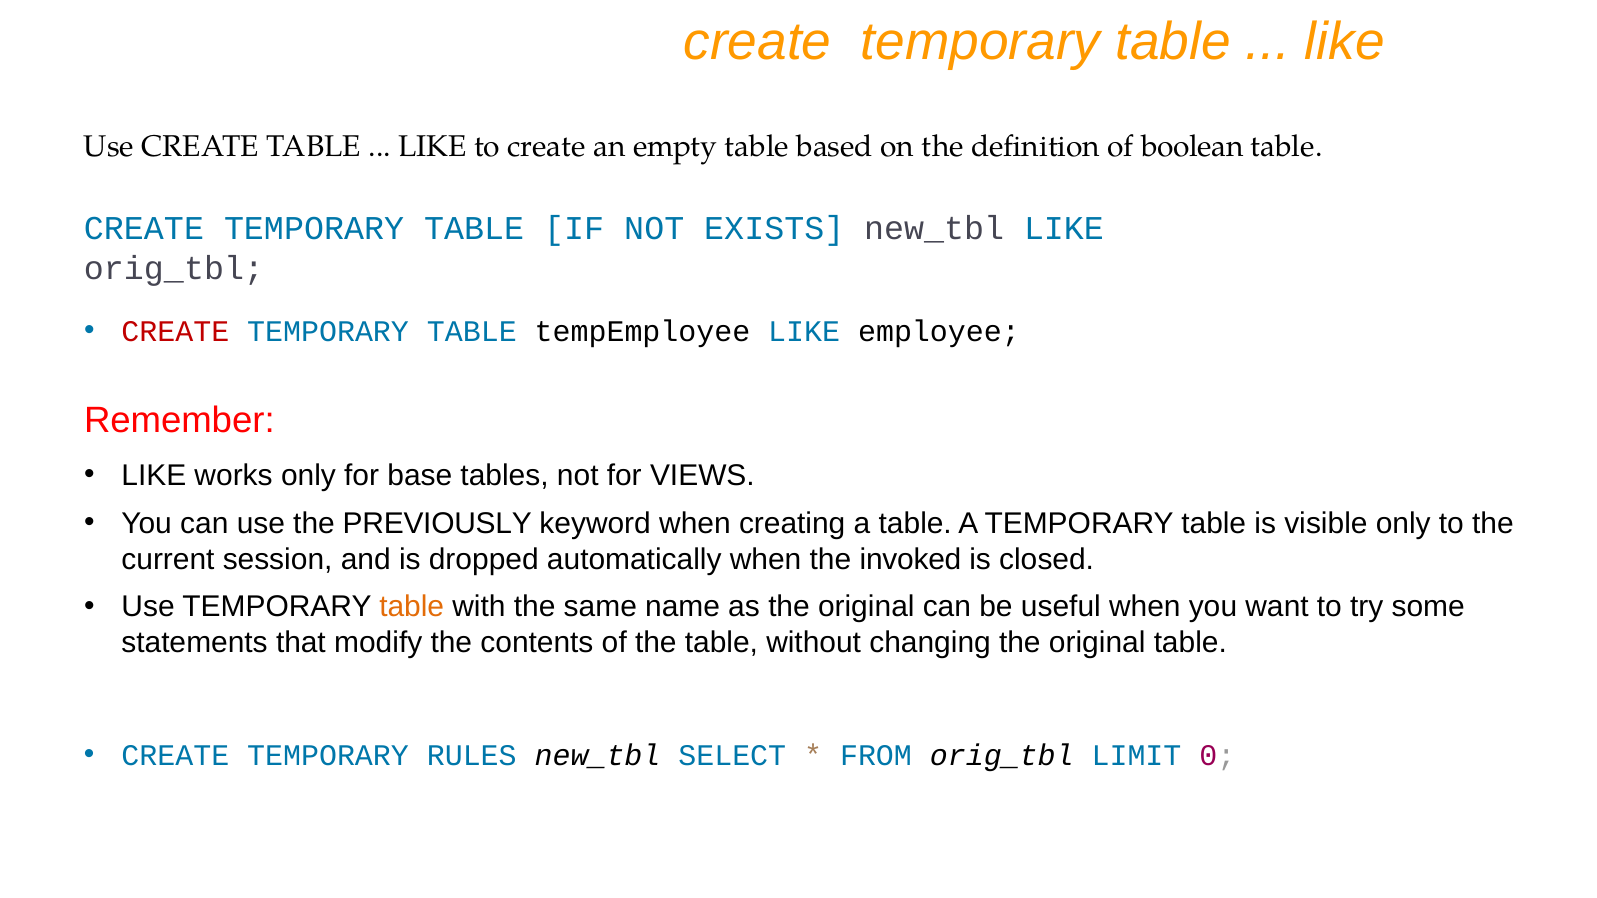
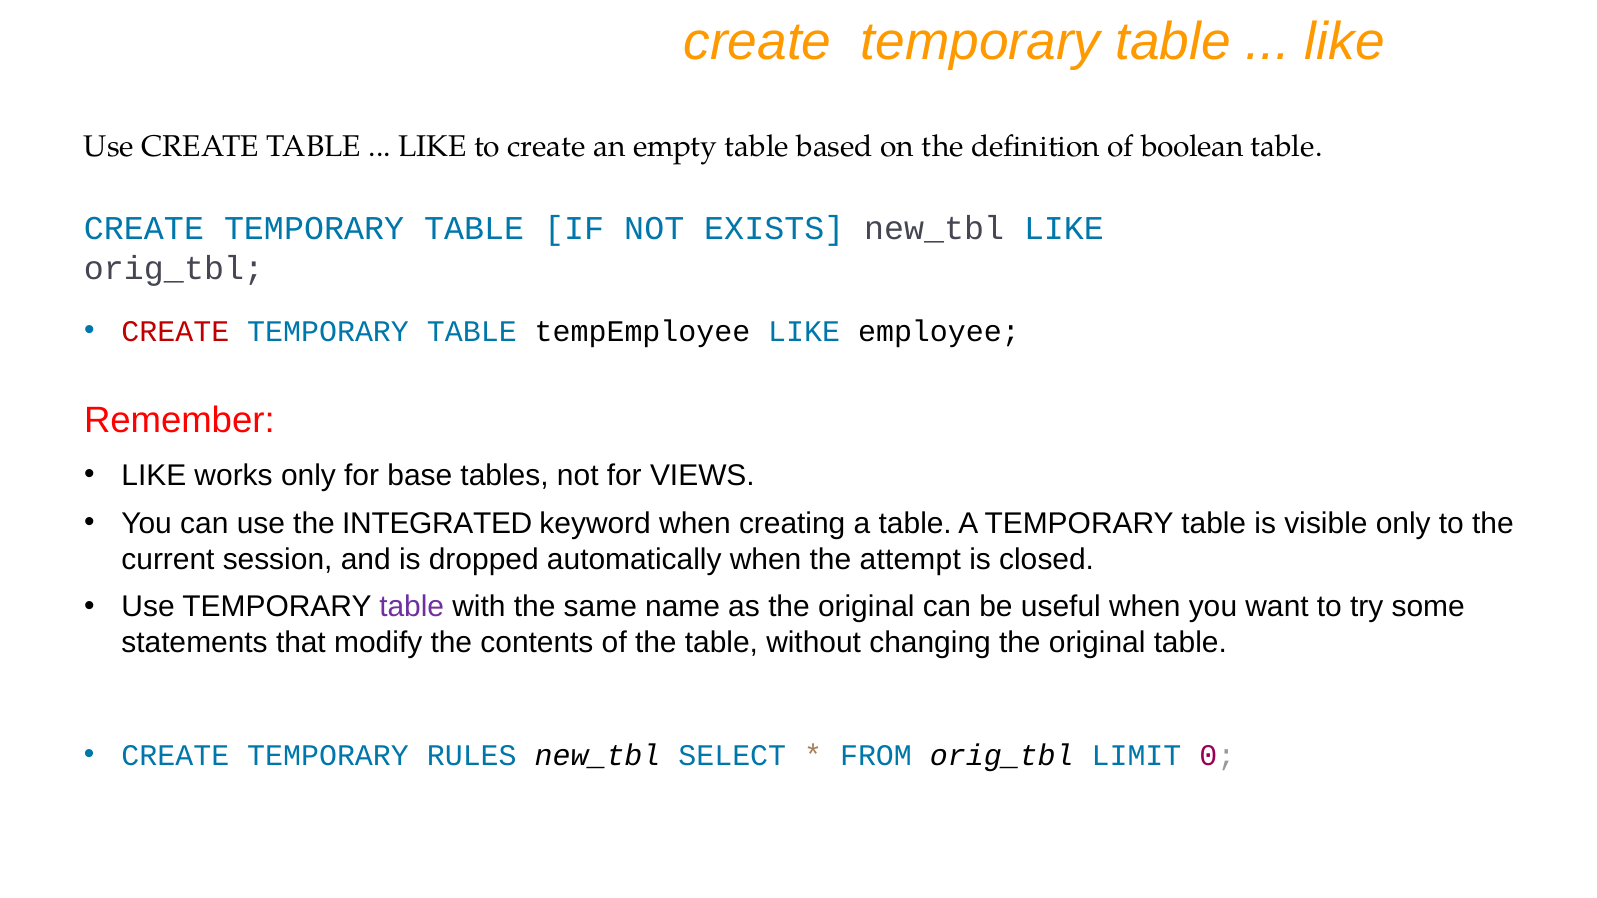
PREVIOUSLY: PREVIOUSLY -> INTEGRATED (437, 523)
invoked: invoked -> attempt (910, 559)
table colour: orange -> purple (412, 607)
